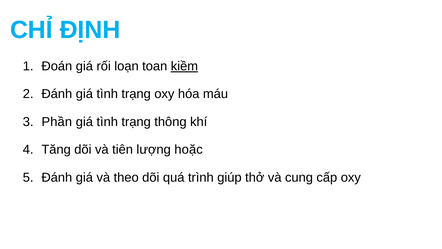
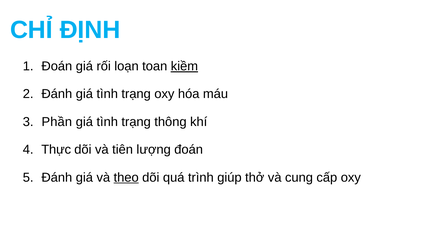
Tăng: Tăng -> Thực (56, 149)
lượng hoặc: hoặc -> đoán (189, 149)
theo underline: none -> present (126, 177)
